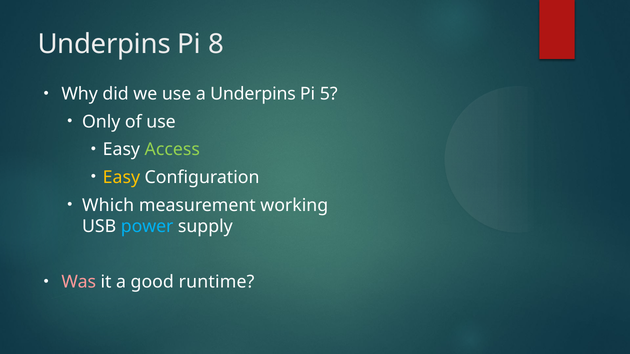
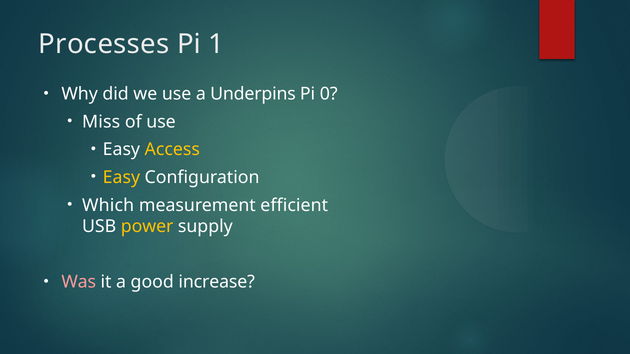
Underpins: Underpins -> Processes (104, 44)
8: 8 -> 1 (216, 44)
5: 5 -> 0 (329, 94)
Only: Only -> Miss (101, 122)
Access colour: light green -> yellow (172, 150)
working: working -> efficient (294, 205)
power colour: light blue -> yellow (147, 227)
runtime: runtime -> increase (217, 282)
